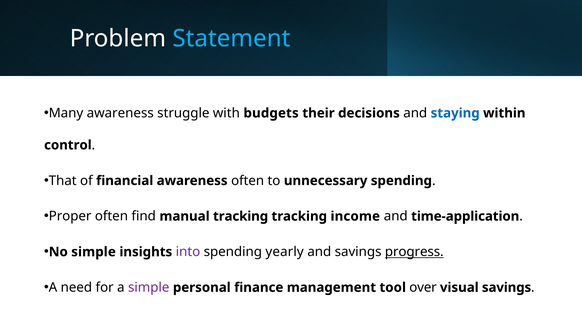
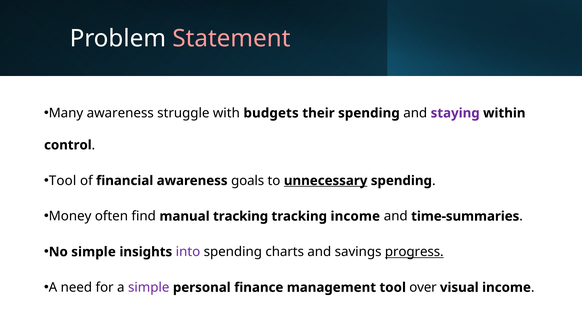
Statement colour: light blue -> pink (231, 39)
their decisions: decisions -> spending (369, 113)
staying colour: blue -> purple (455, 113)
That: That -> Tool (63, 181)
awareness often: often -> goals (248, 181)
unnecessary underline: none -> present (326, 181)
Proper: Proper -> Money (70, 217)
time-application: time-application -> time-summaries (465, 217)
yearly: yearly -> charts (285, 252)
visual savings: savings -> income (507, 288)
